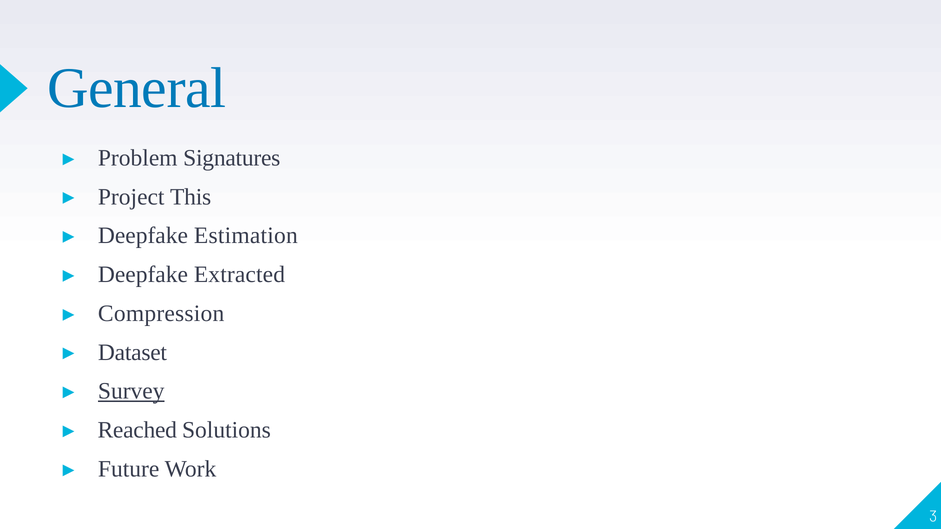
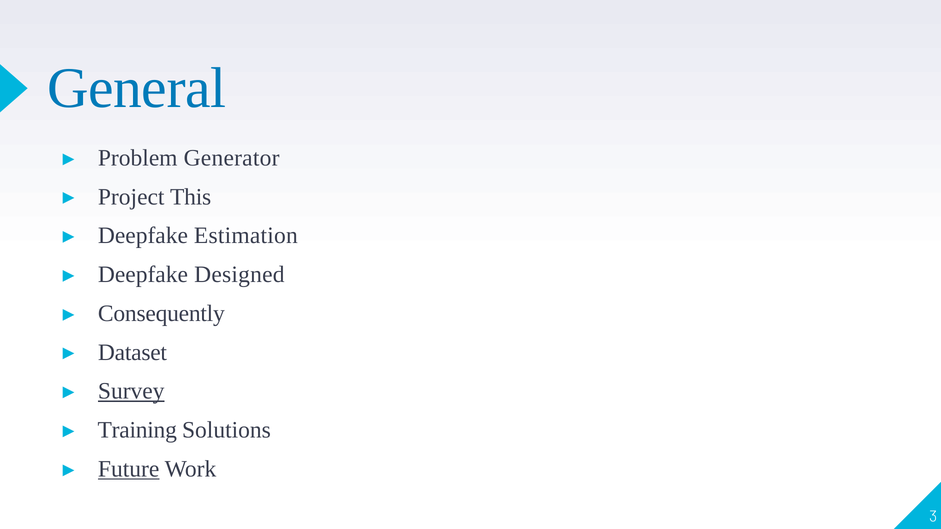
Signatures: Signatures -> Generator (232, 158)
Extracted: Extracted -> Designed (239, 275)
Compression: Compression -> Consequently (161, 314)
Reached: Reached -> Training (137, 430)
Future underline: none -> present (129, 469)
